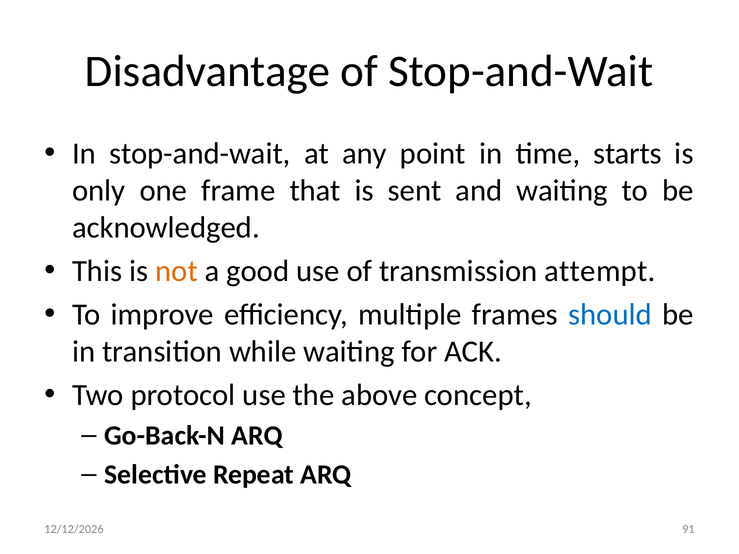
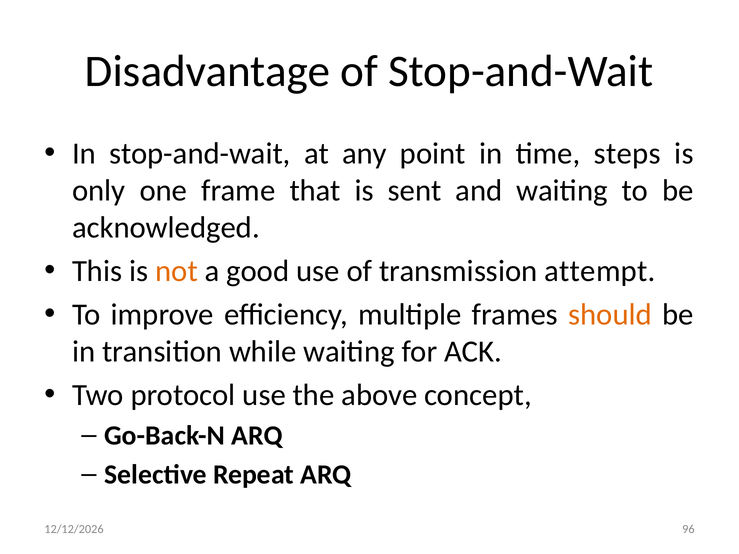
starts: starts -> steps (627, 154)
should colour: blue -> orange (610, 315)
91: 91 -> 96 (688, 529)
